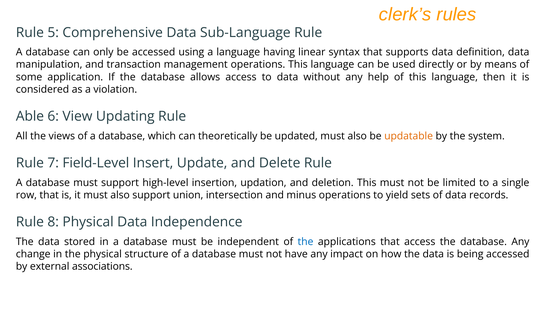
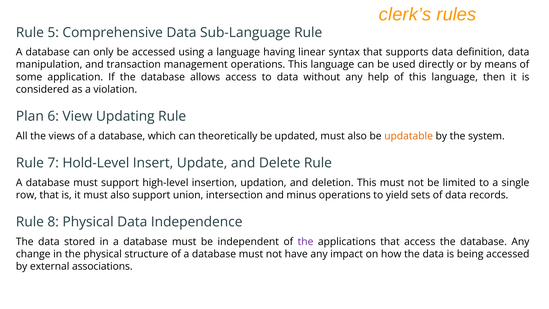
Able: Able -> Plan (30, 116)
Field-Level: Field-Level -> Hold-Level (96, 163)
the colour: blue -> purple (306, 242)
